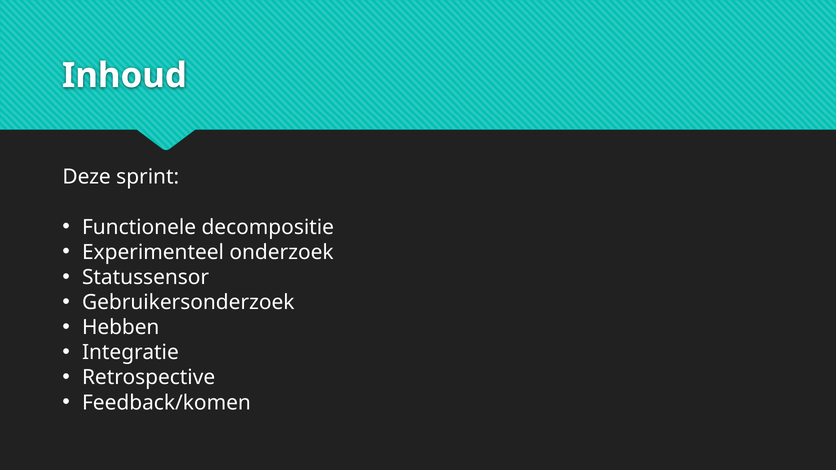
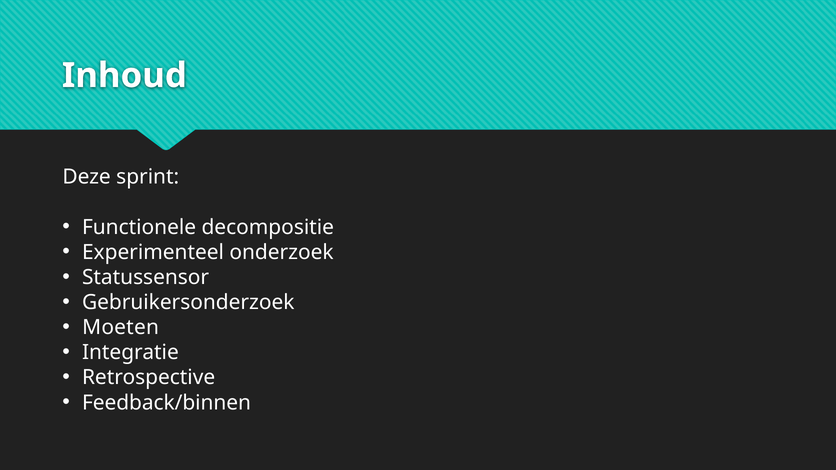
Hebben: Hebben -> Moeten (121, 328)
Feedback/komen: Feedback/komen -> Feedback/binnen (166, 403)
